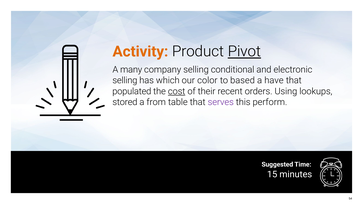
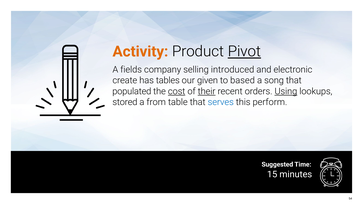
many: many -> fields (131, 70)
conditional: conditional -> introduced (233, 70)
selling: selling -> create (125, 81)
which: which -> tables (168, 81)
color: color -> given (207, 81)
have: have -> song (274, 81)
their underline: none -> present (207, 91)
Using underline: none -> present (286, 91)
serves colour: purple -> blue (221, 102)
